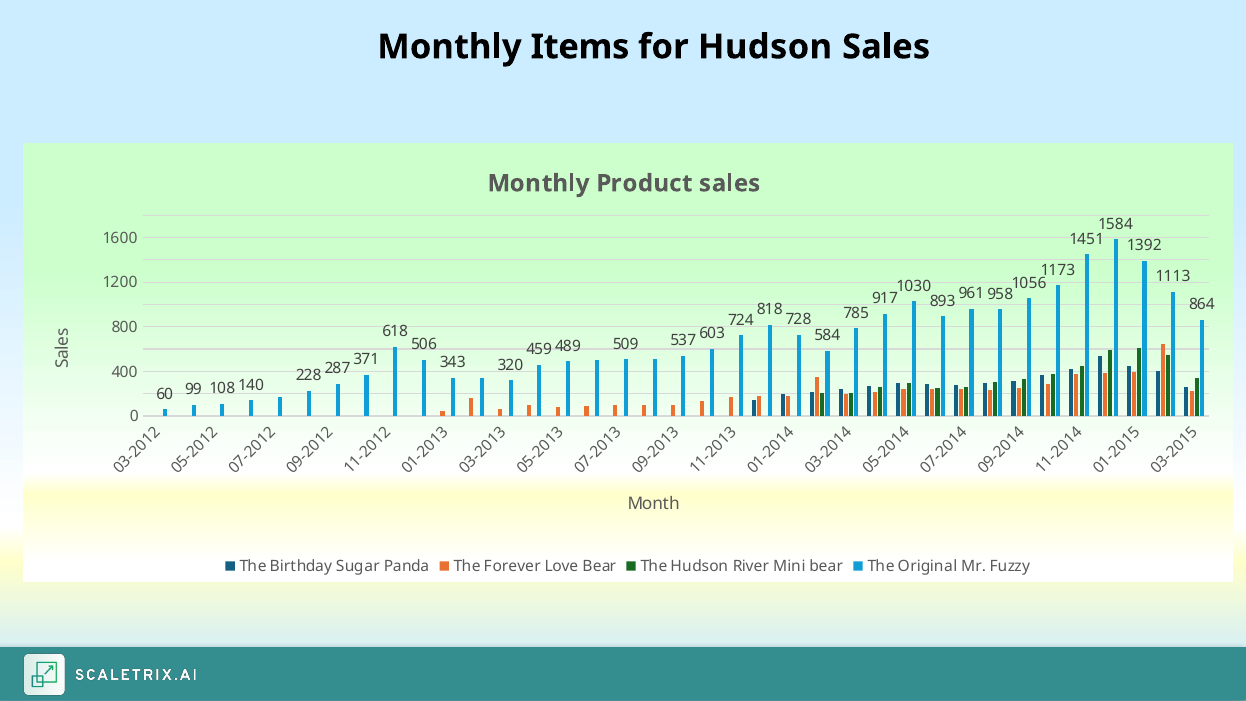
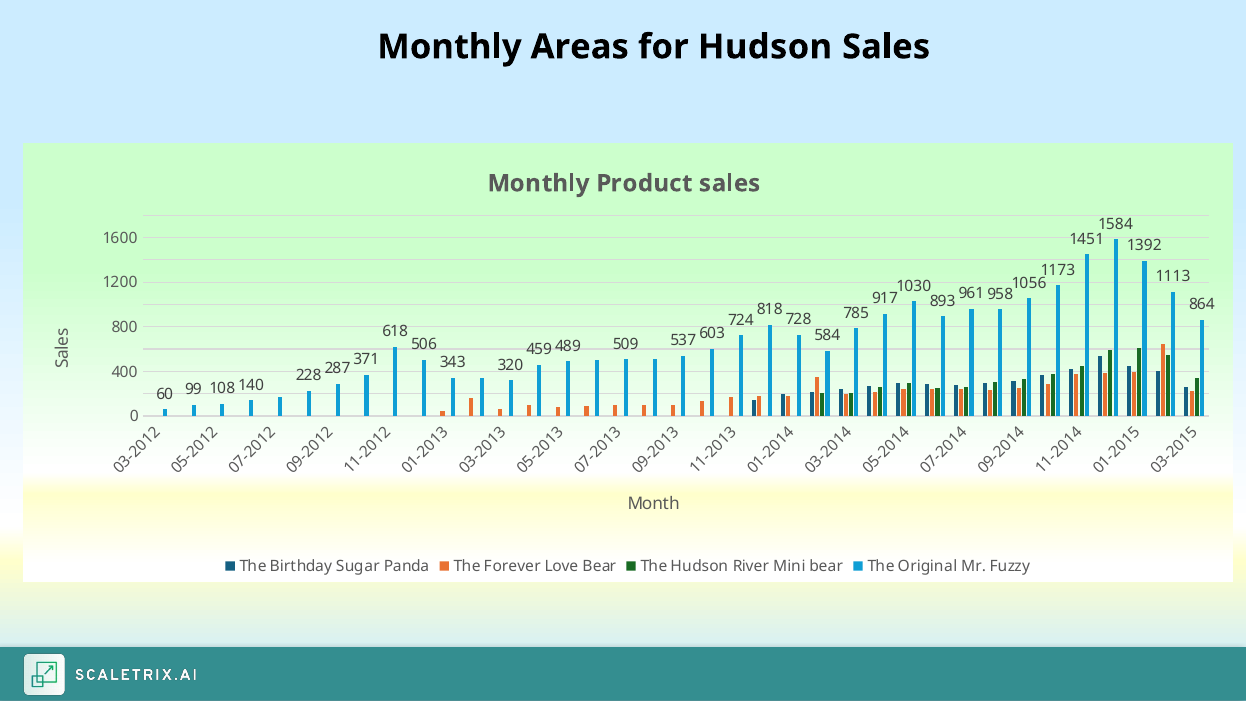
Items: Items -> Areas (580, 47)
